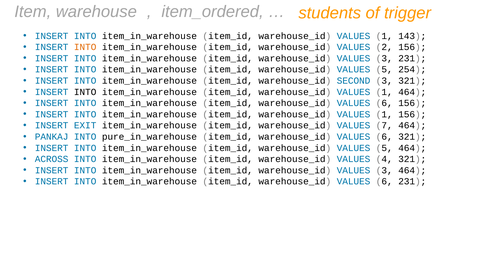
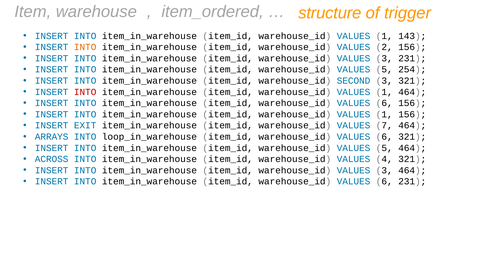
students: students -> structure (330, 13)
INTO colour: black -> red (85, 92)
PANKAJ: PANKAJ -> ARRAYS (52, 137)
pure_in_warehouse: pure_in_warehouse -> loop_in_warehouse (149, 137)
